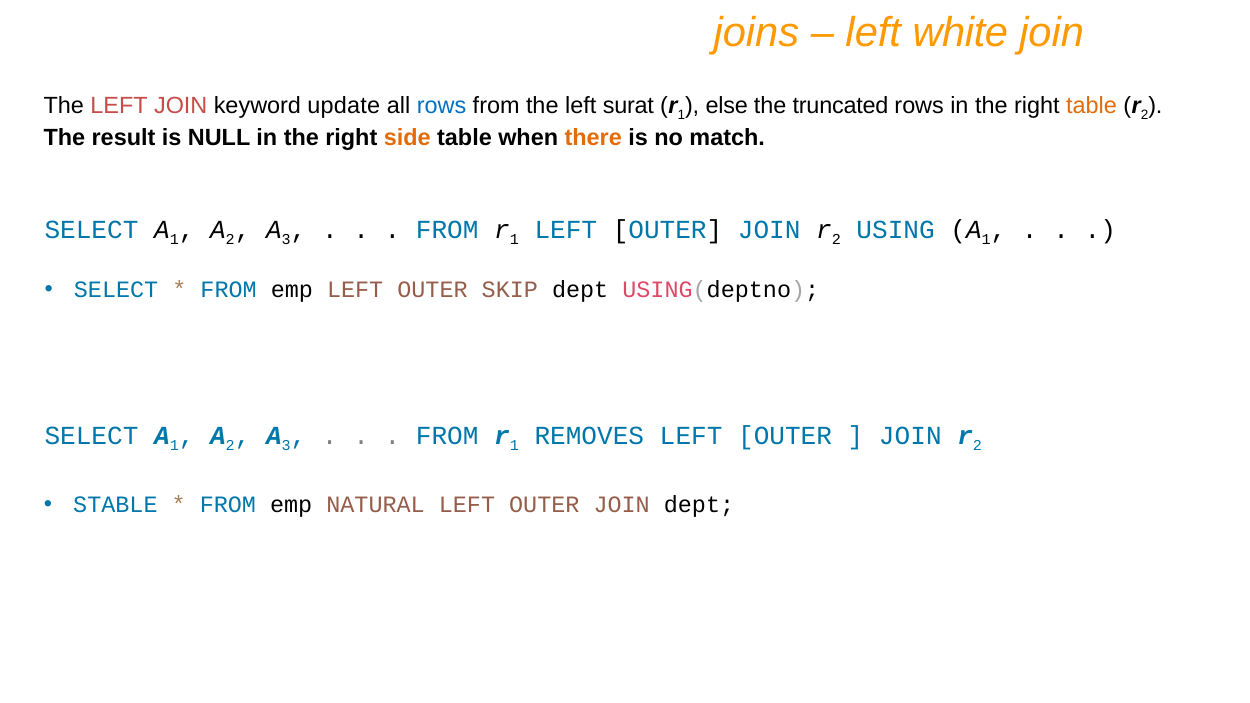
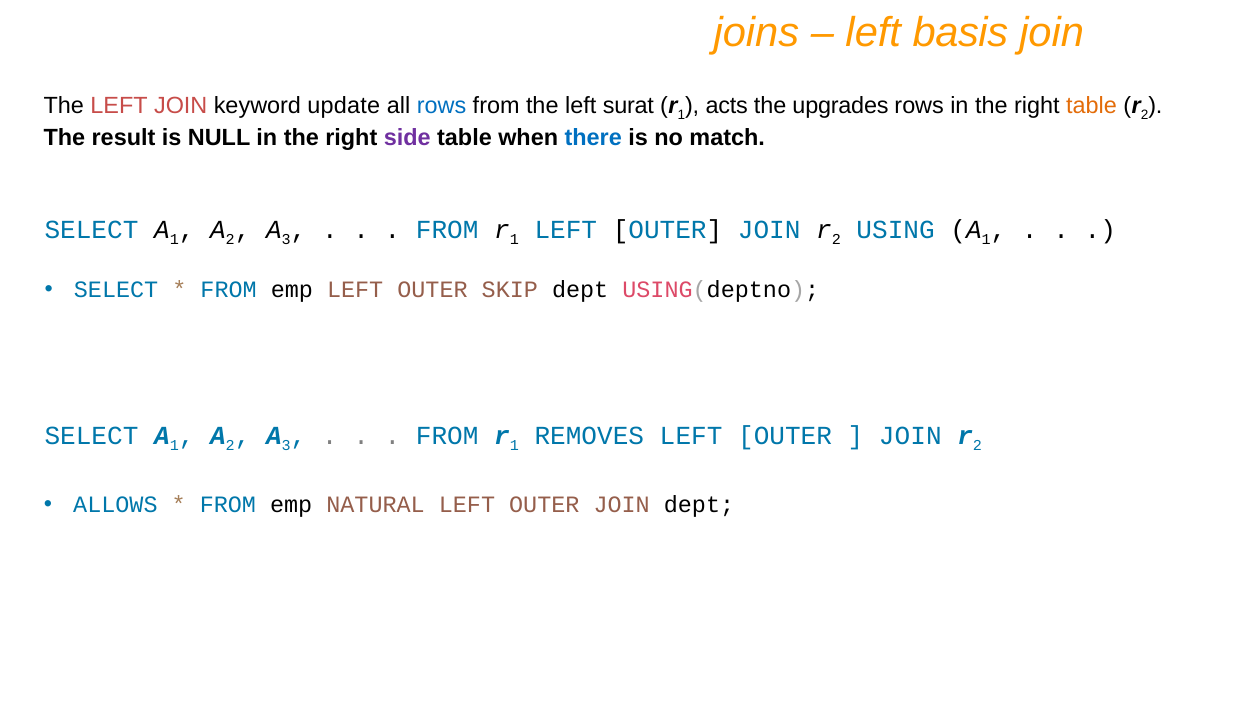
white: white -> basis (960, 33)
else: else -> acts (727, 106)
truncated: truncated -> upgrades (841, 106)
side colour: orange -> purple (407, 138)
there colour: orange -> blue (593, 138)
STABLE: STABLE -> ALLOWS (115, 505)
